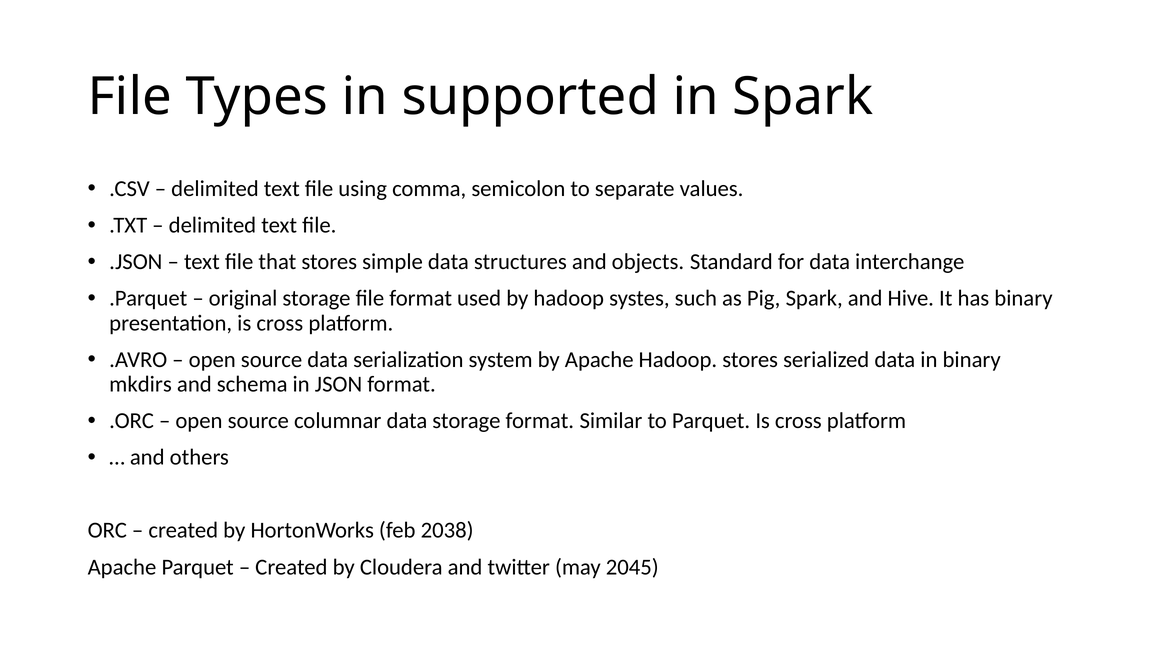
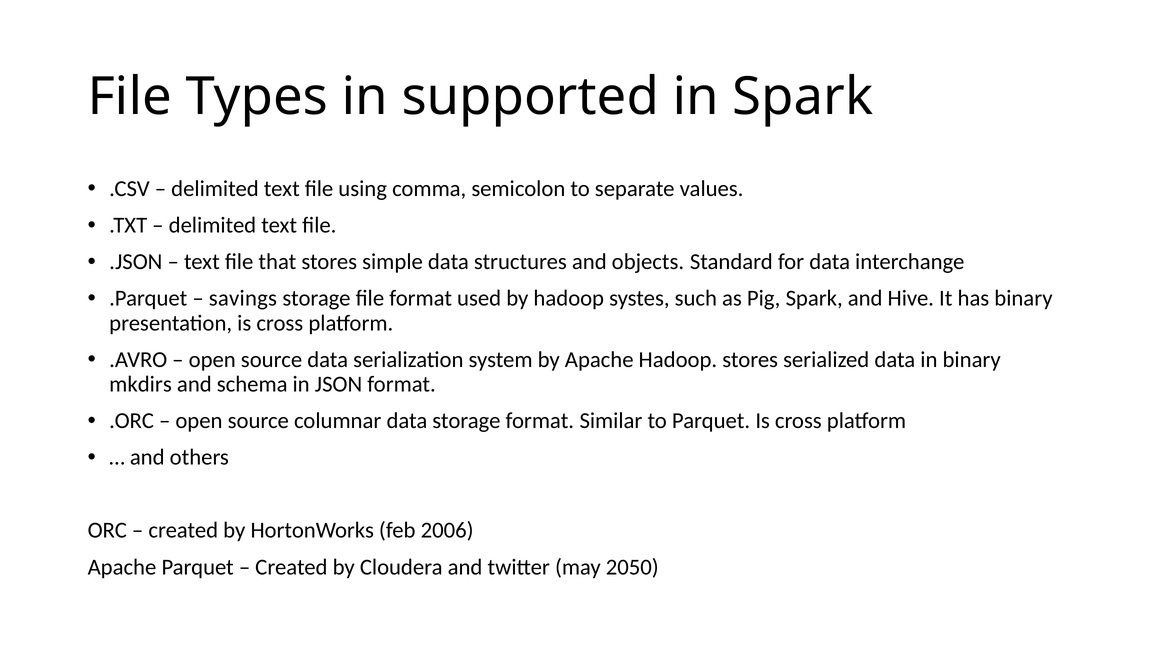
original: original -> savings (243, 298)
2038: 2038 -> 2006 (447, 530)
2045: 2045 -> 2050 (632, 567)
